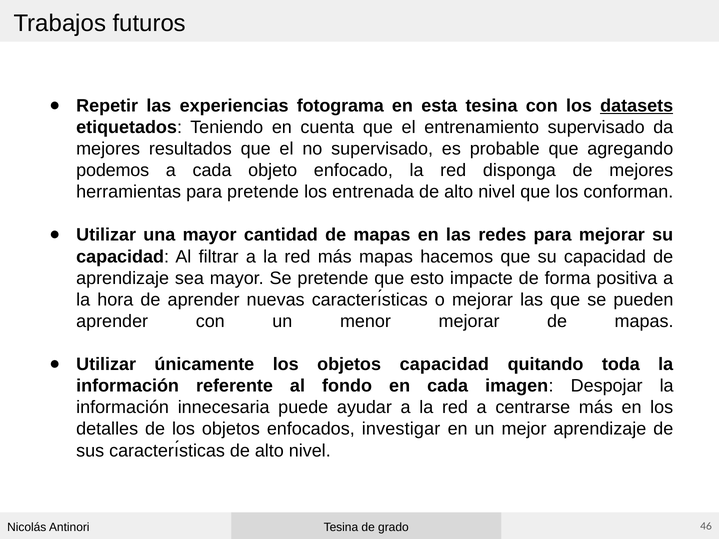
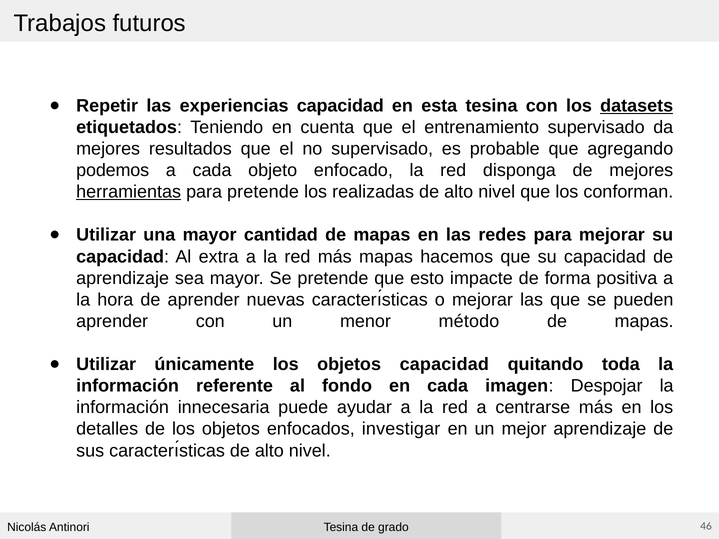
experiencias fotograma: fotograma -> capacidad (340, 106)
herramientas underline: none -> present (129, 192)
entrenada: entrenada -> realizadas (373, 192)
filtrar: filtrar -> extra (219, 257)
menor mejorar: mejorar -> método (469, 321)
